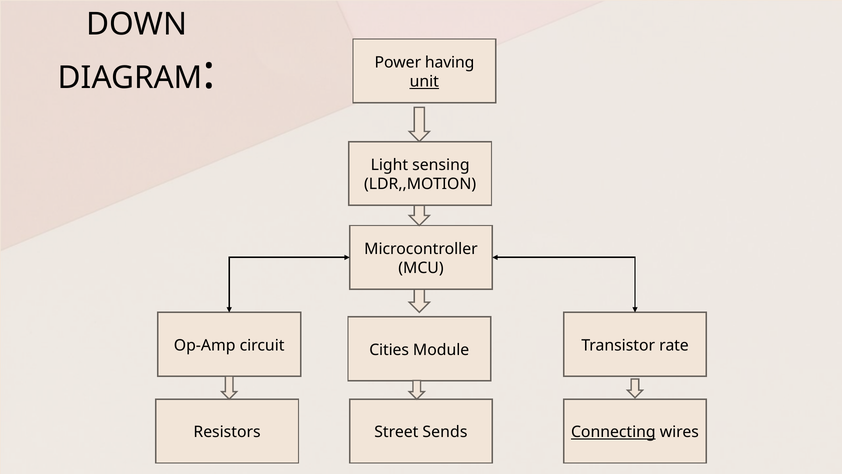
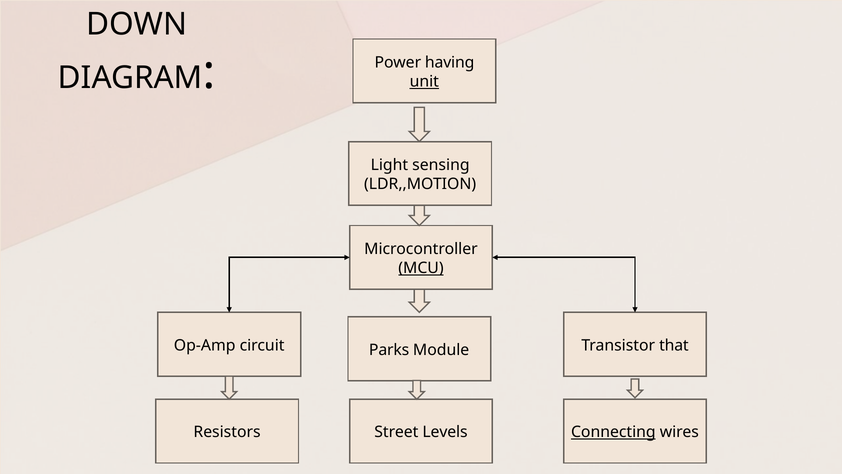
MCU underline: none -> present (421, 268)
Cities: Cities -> Parks (389, 350)
rate: rate -> that (674, 345)
Sends: Sends -> Levels (445, 432)
